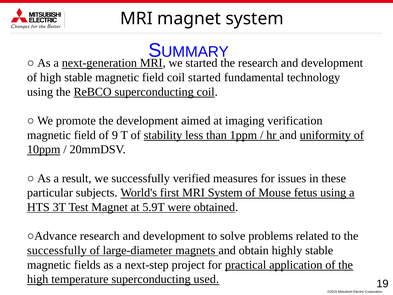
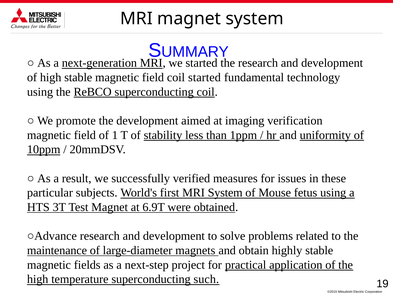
9: 9 -> 1 (115, 135)
5.9T: 5.9T -> 6.9T (154, 207)
successfully: successfully -> maintenance (57, 250)
used: used -> such (206, 279)
